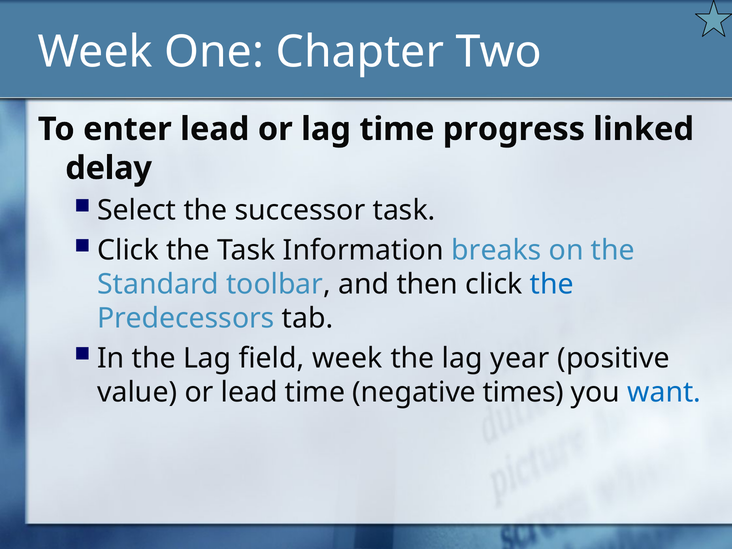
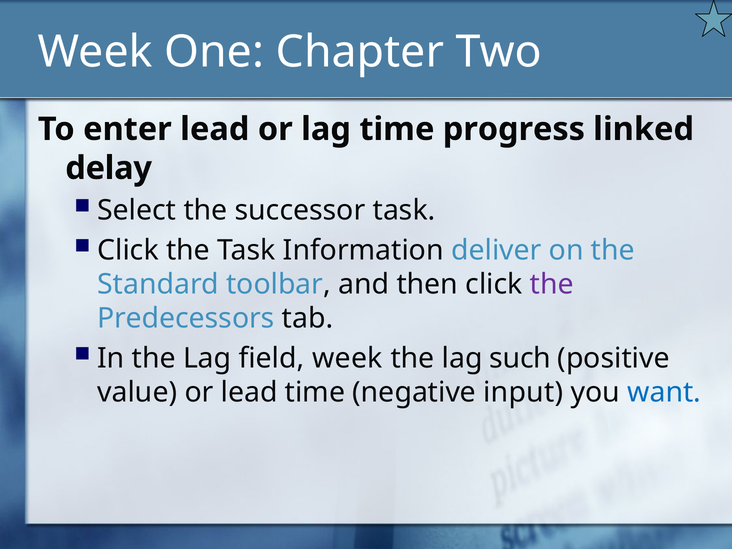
breaks: breaks -> deliver (496, 250)
the colour: blue -> purple (552, 284)
year: year -> such (520, 358)
times: times -> input (523, 393)
